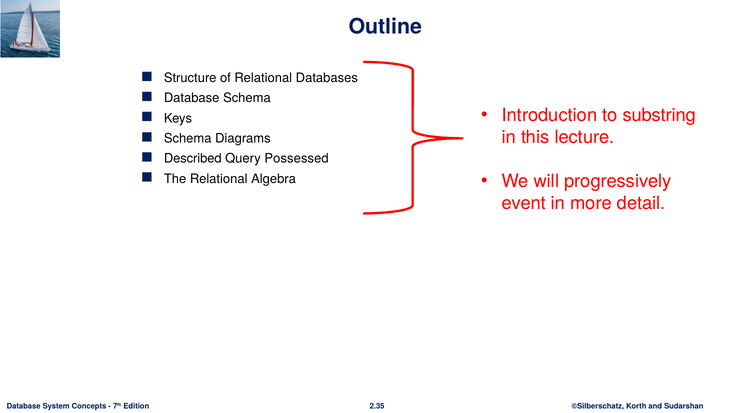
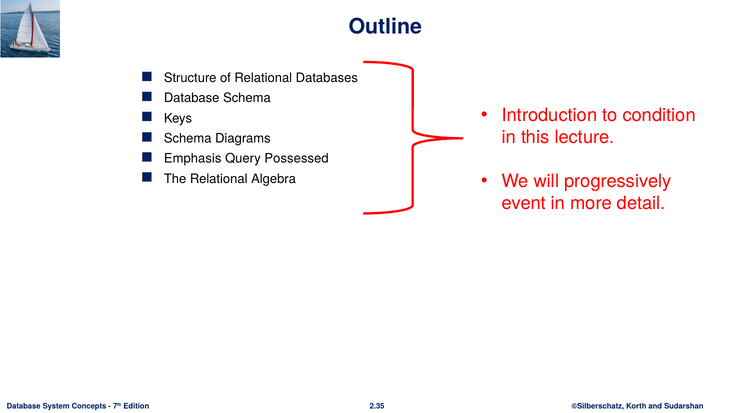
substring: substring -> condition (659, 115)
Described: Described -> Emphasis (193, 158)
